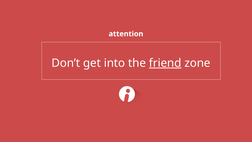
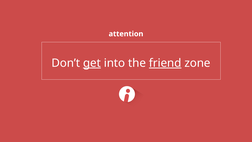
get underline: none -> present (92, 63)
